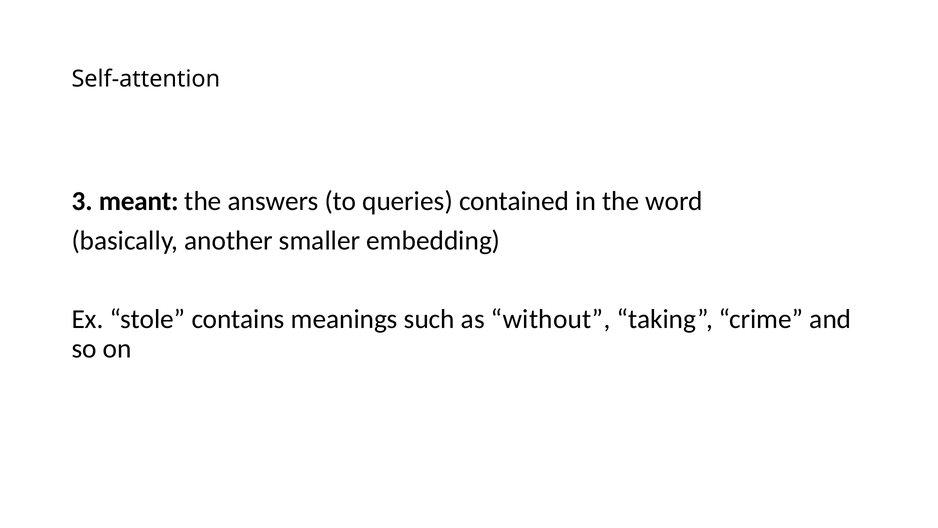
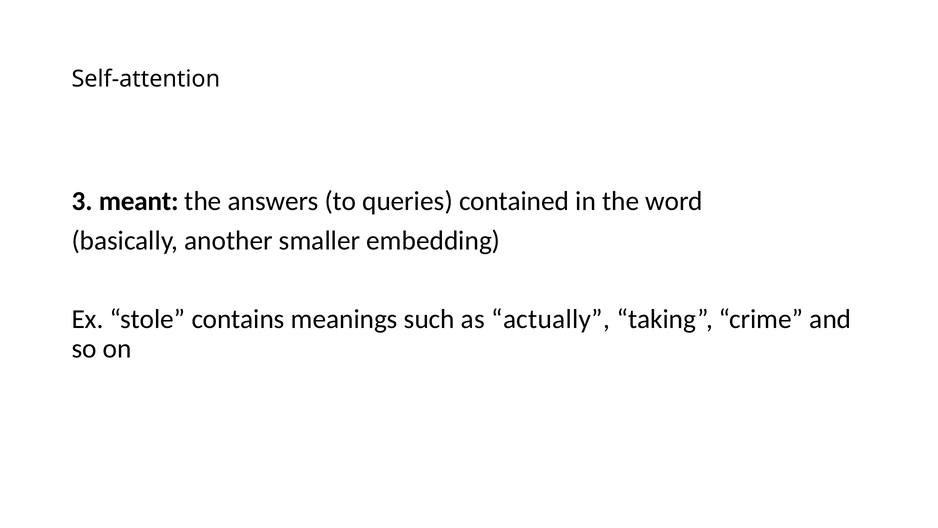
without: without -> actually (551, 319)
